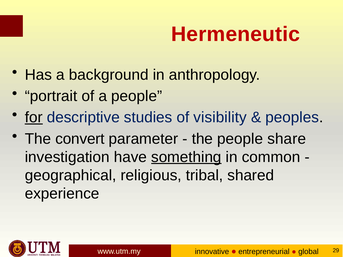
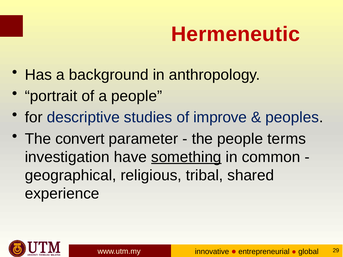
for underline: present -> none (34, 118)
visibility: visibility -> improve (220, 118)
share: share -> terms (287, 139)
